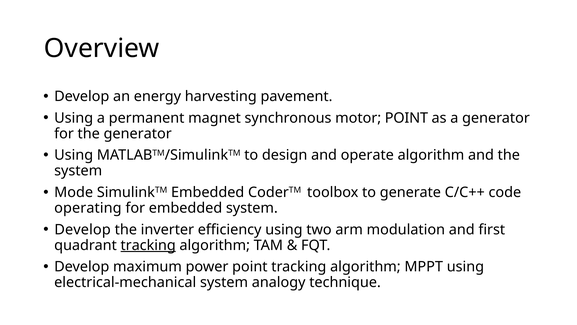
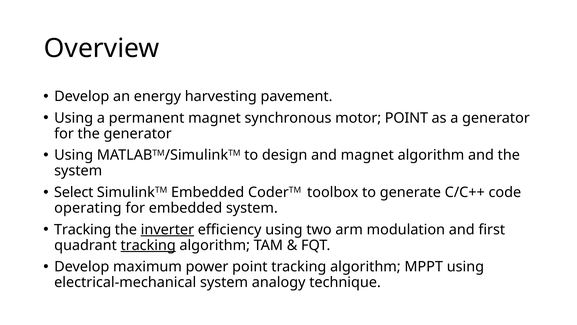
and operate: operate -> magnet (367, 155)
Mode: Mode -> Select (74, 192)
Develop: Develop -> Tracking (83, 229)
inverter underline: none -> present (167, 229)
